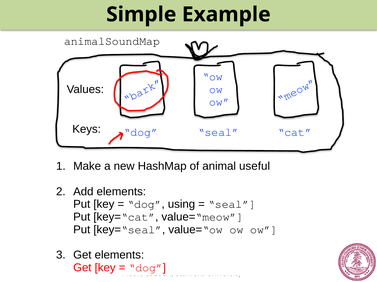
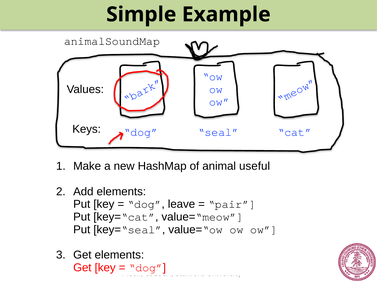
using: using -> leave (181, 205)
seal: seal -> pair (232, 205)
